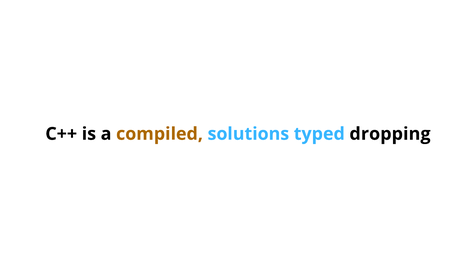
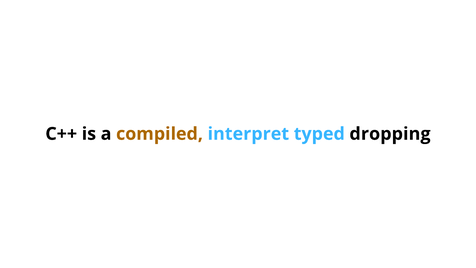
solutions: solutions -> interpret (248, 134)
